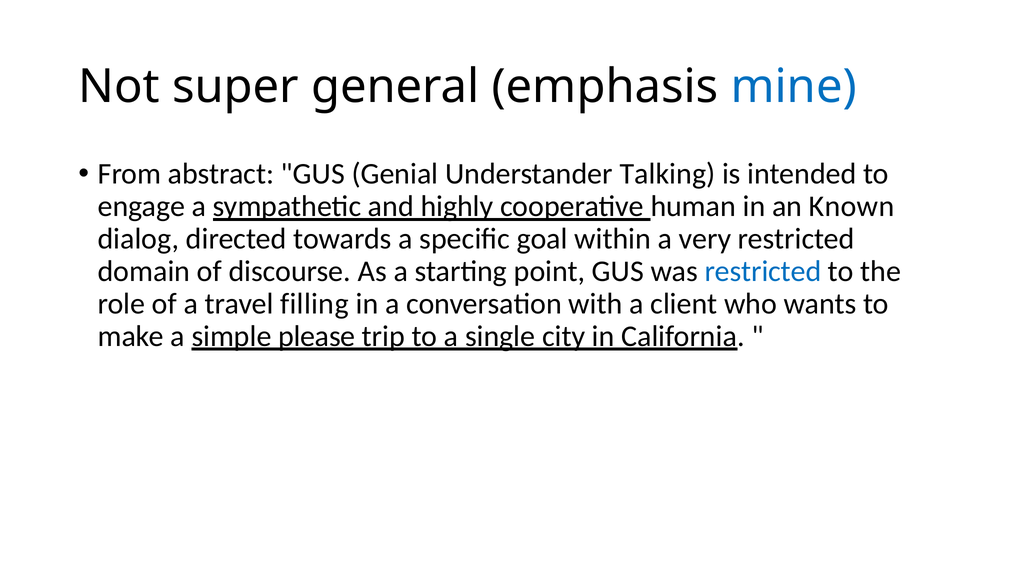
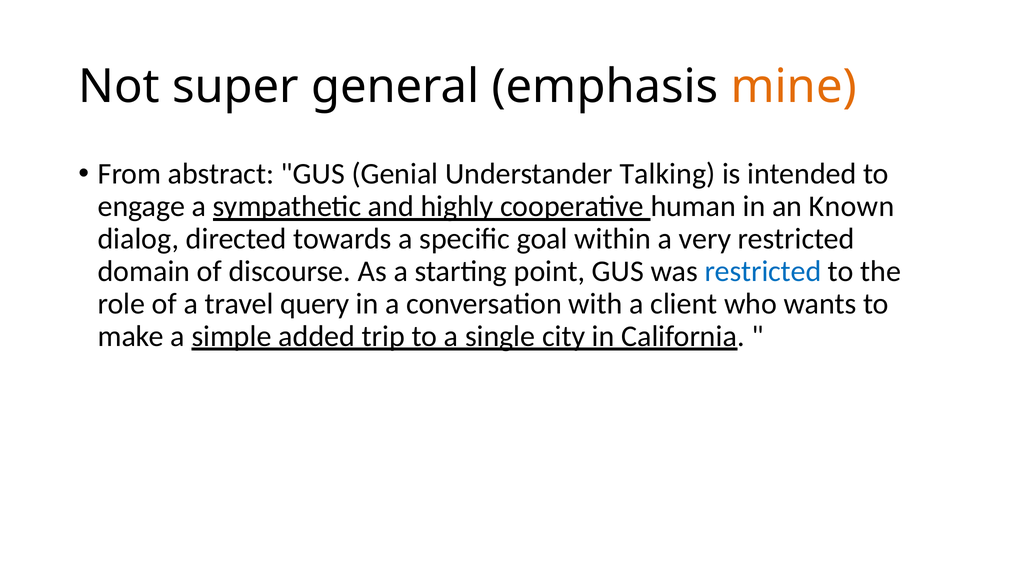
mine colour: blue -> orange (794, 86)
filling: filling -> query (315, 304)
please: please -> added (317, 336)
